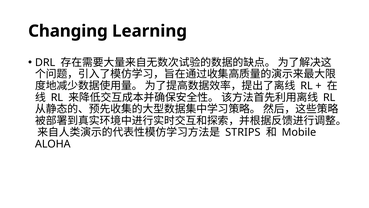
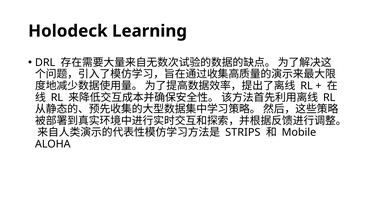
Changing: Changing -> Holodeck (68, 31)
